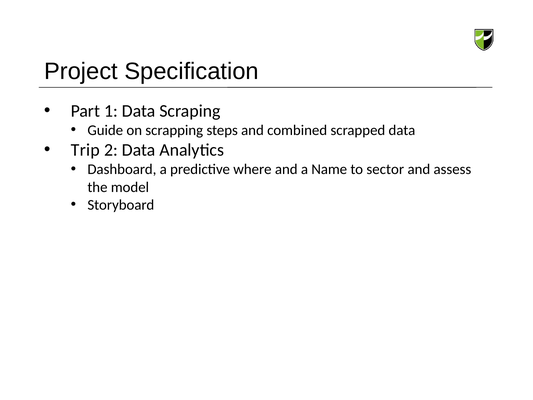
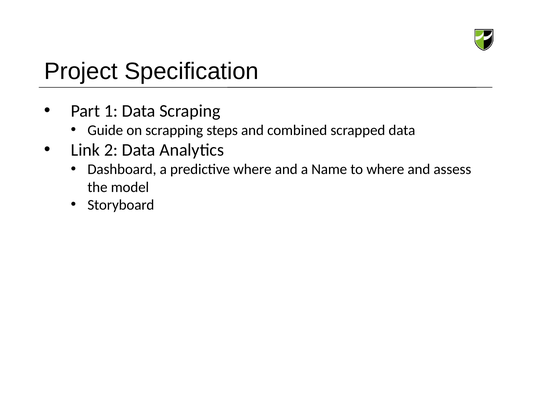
Trip: Trip -> Link (85, 150)
to sector: sector -> where (385, 169)
